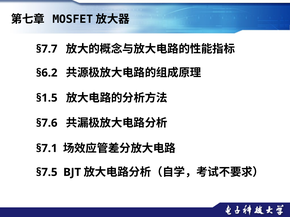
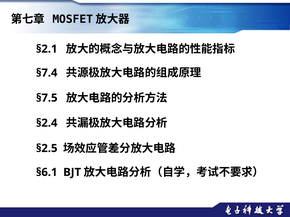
§7.7: §7.7 -> §2.1 (47, 49)
§6.2: §6.2 -> §7.4 (47, 73)
§1.5: §1.5 -> §7.5 (47, 98)
§7.6: §7.6 -> §2.4 (47, 123)
§7.1: §7.1 -> §2.5 (47, 149)
§7.5: §7.5 -> §6.1 (47, 173)
